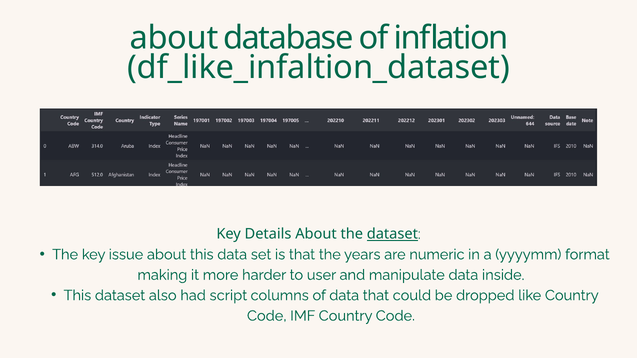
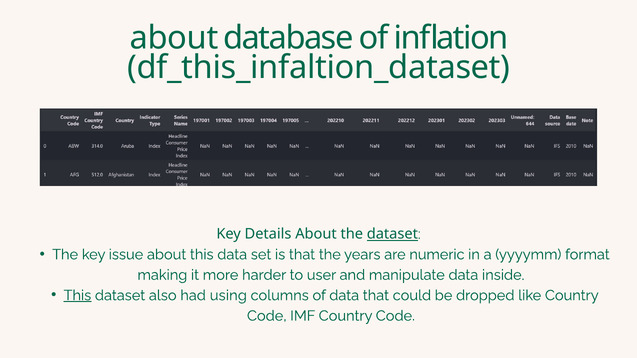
df_like_infaltion_dataset: df_like_infaltion_dataset -> df_this_infaltion_dataset (319, 68)
This underline: none -> present (77, 296)
script: script -> using (228, 296)
